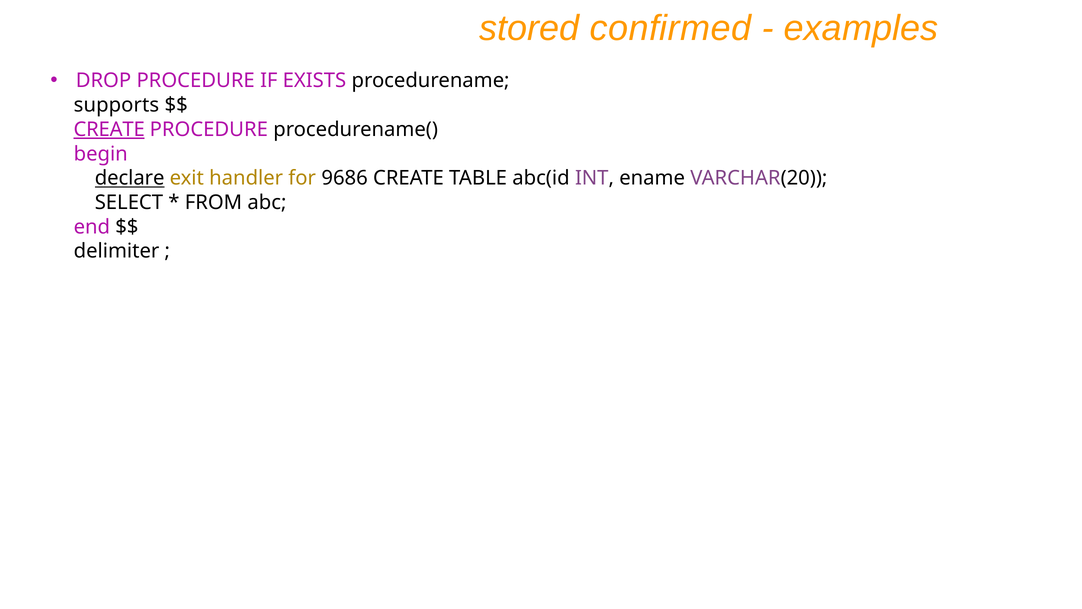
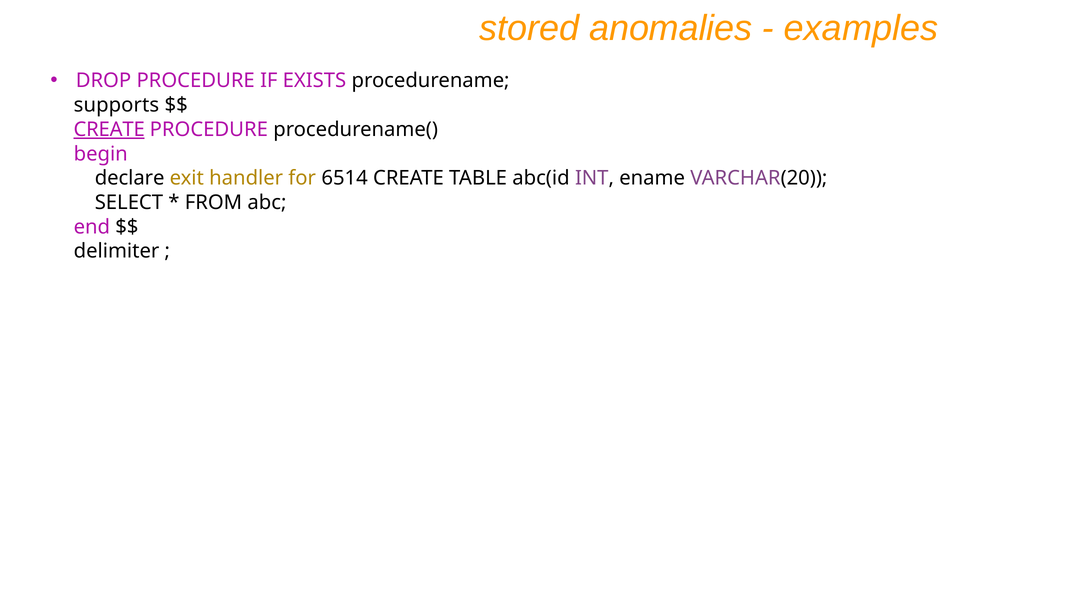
confirmed: confirmed -> anomalies (671, 28)
declare underline: present -> none (130, 178)
9686: 9686 -> 6514 (345, 178)
